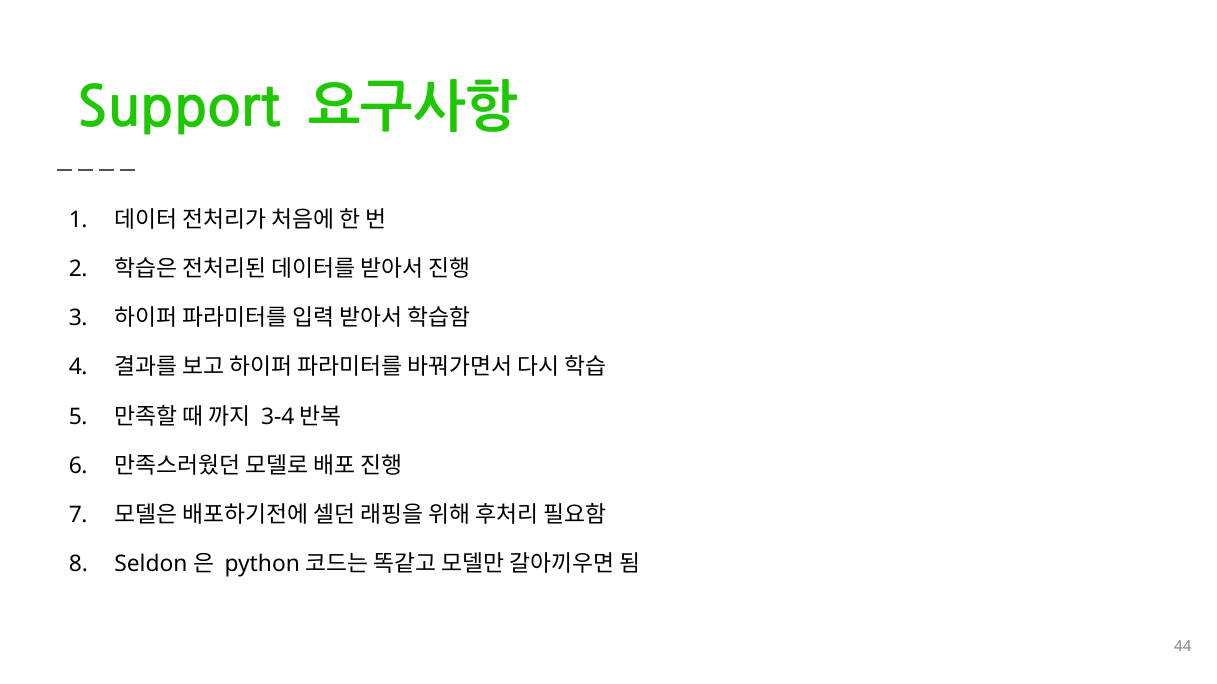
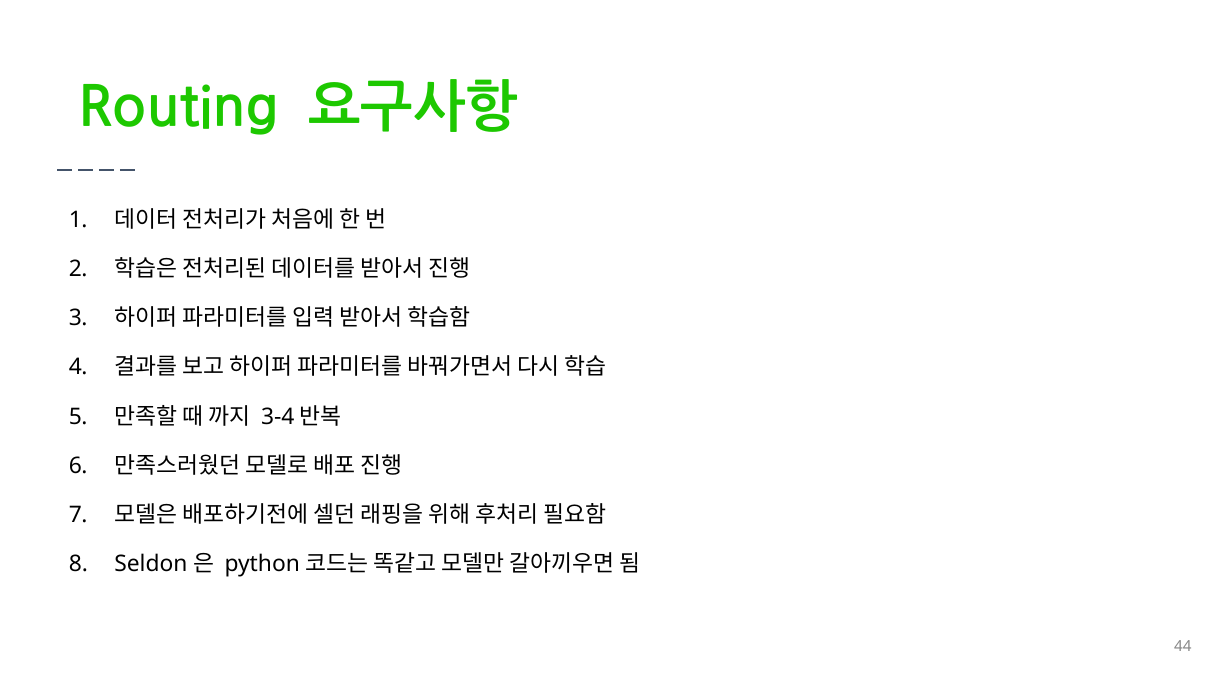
Support: Support -> Routing (179, 108)
